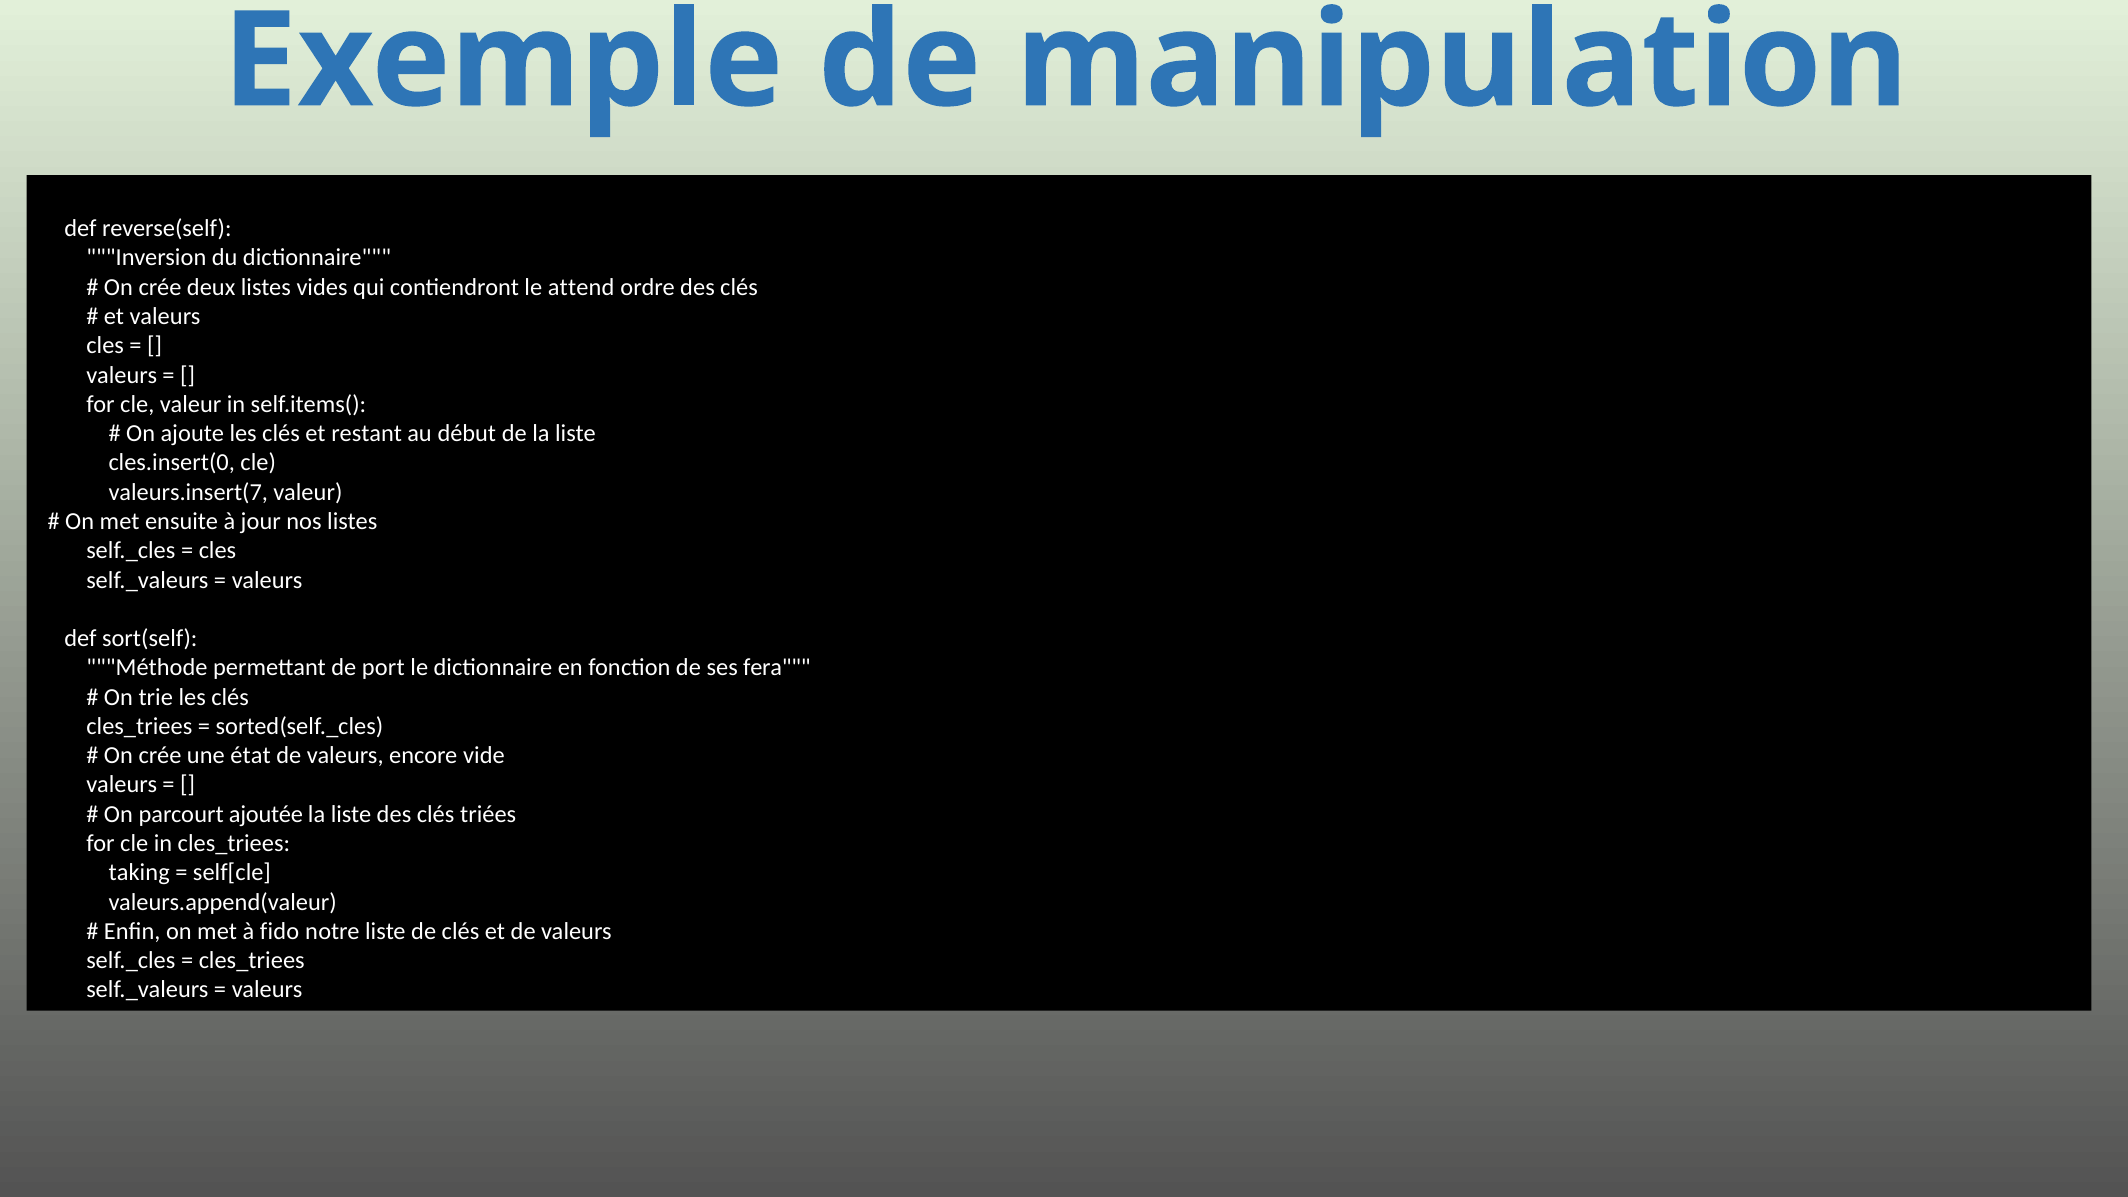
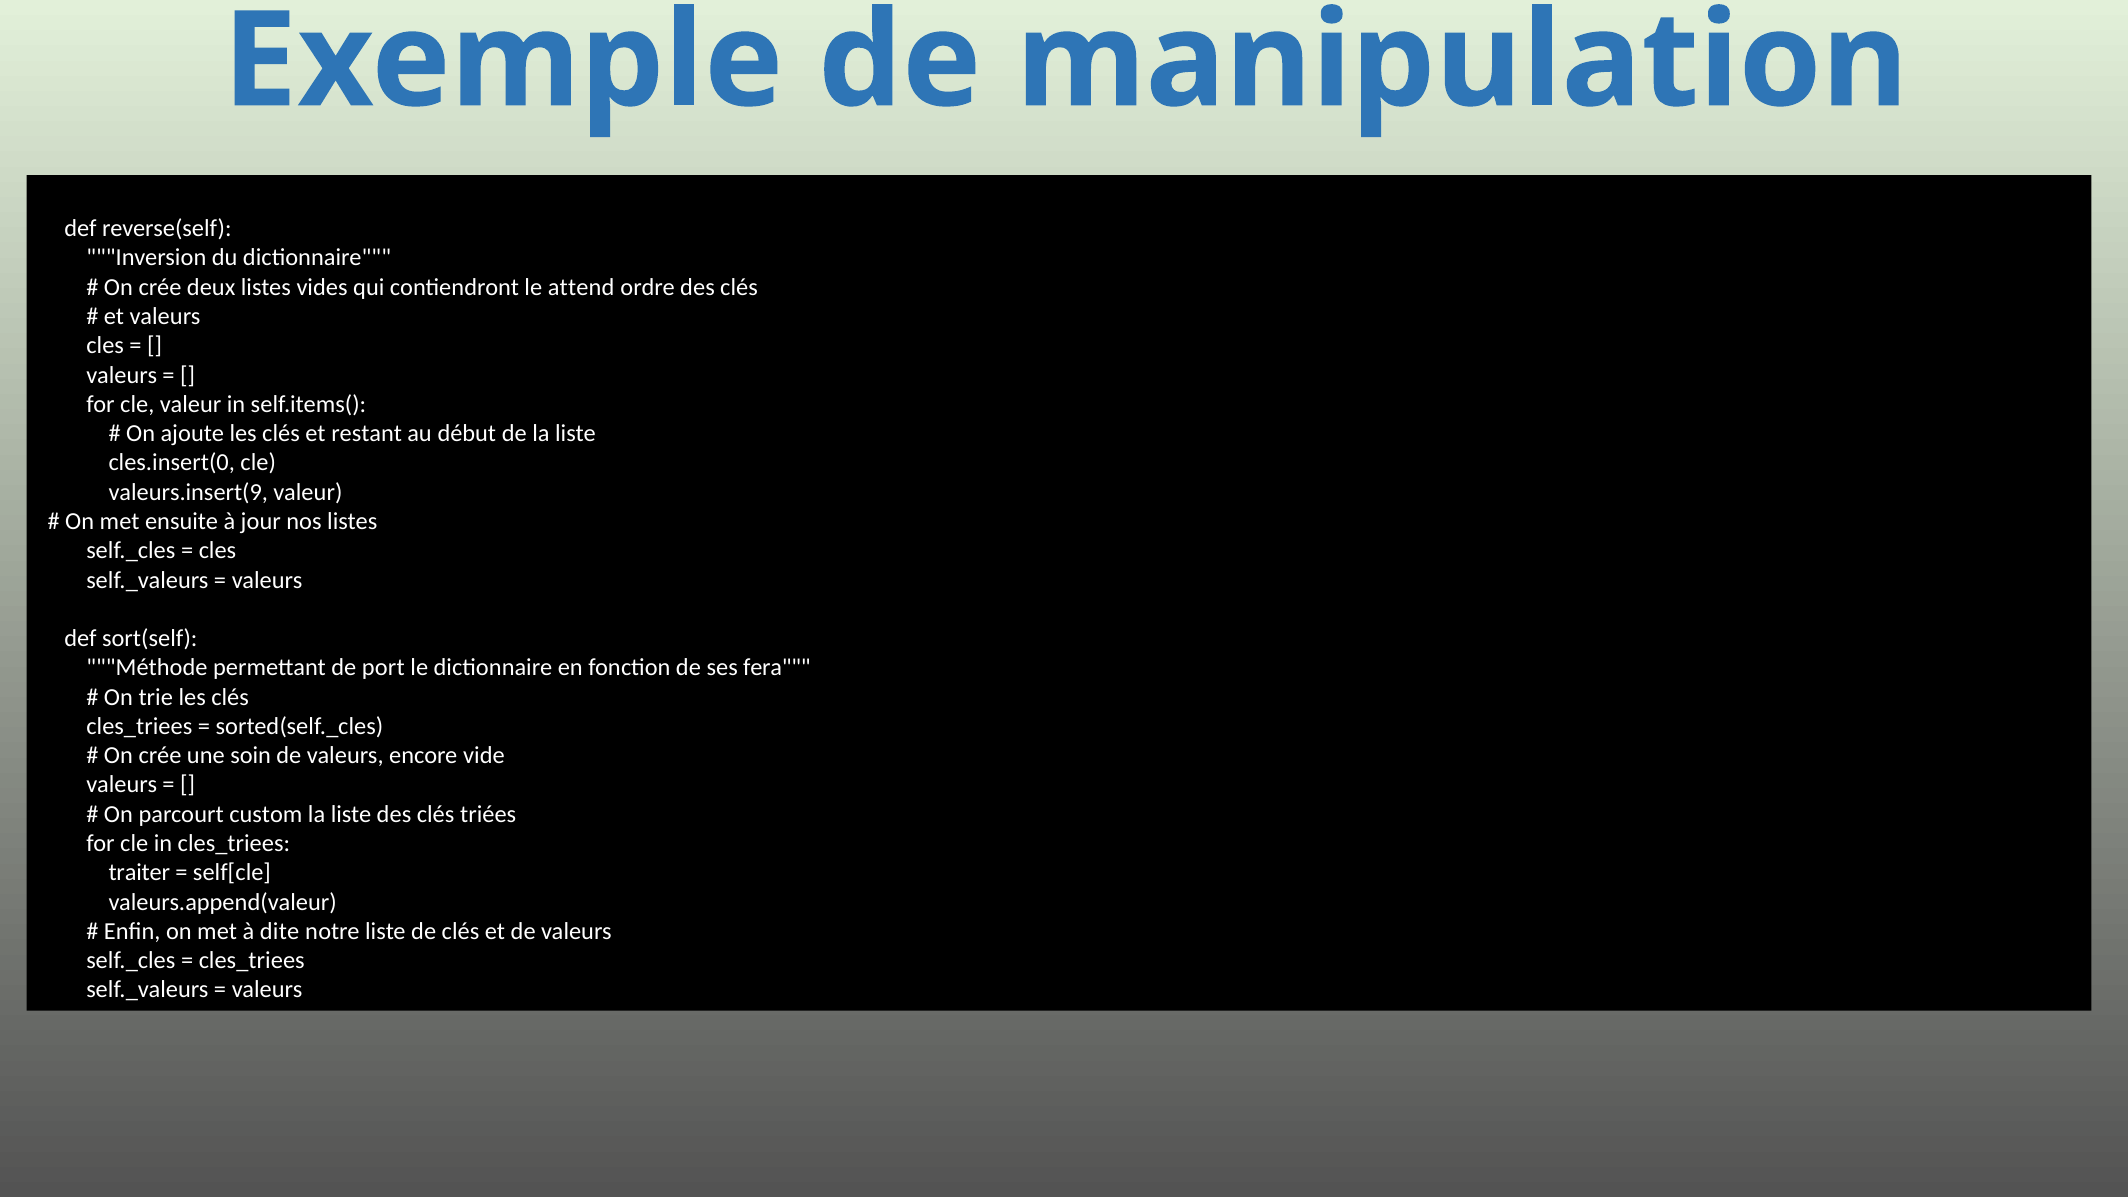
valeurs.insert(7: valeurs.insert(7 -> valeurs.insert(9 (188, 492)
état: état -> soin (251, 756)
ajoutée: ajoutée -> custom (266, 814)
taking: taking -> traiter (139, 873)
fido: fido -> dite (280, 931)
